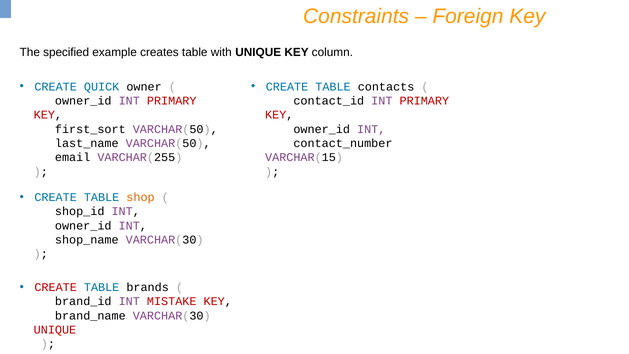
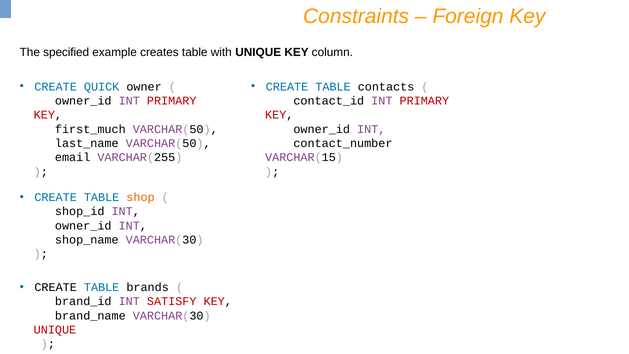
first_sort: first_sort -> first_much (90, 129)
CREATE colour: red -> black (56, 287)
MISTAKE: MISTAKE -> SATISFY (172, 301)
